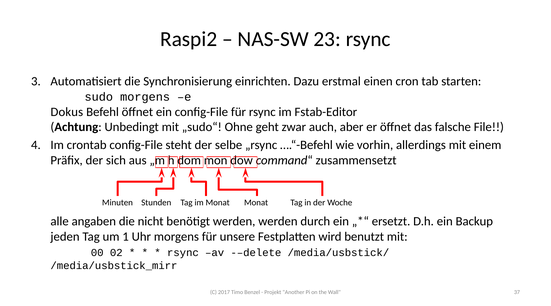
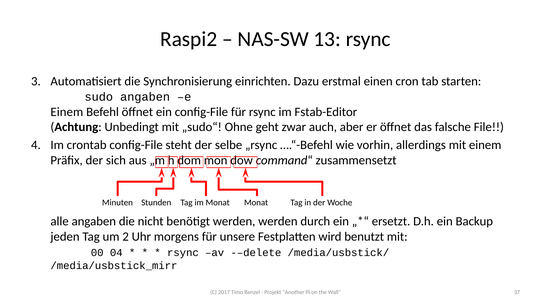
23: 23 -> 13 (327, 39)
sudo morgens: morgens -> angaben (145, 97)
Dokus: Dokus -> Einem (67, 112)
1: 1 -> 2 (126, 237)
02: 02 -> 04 (116, 253)
